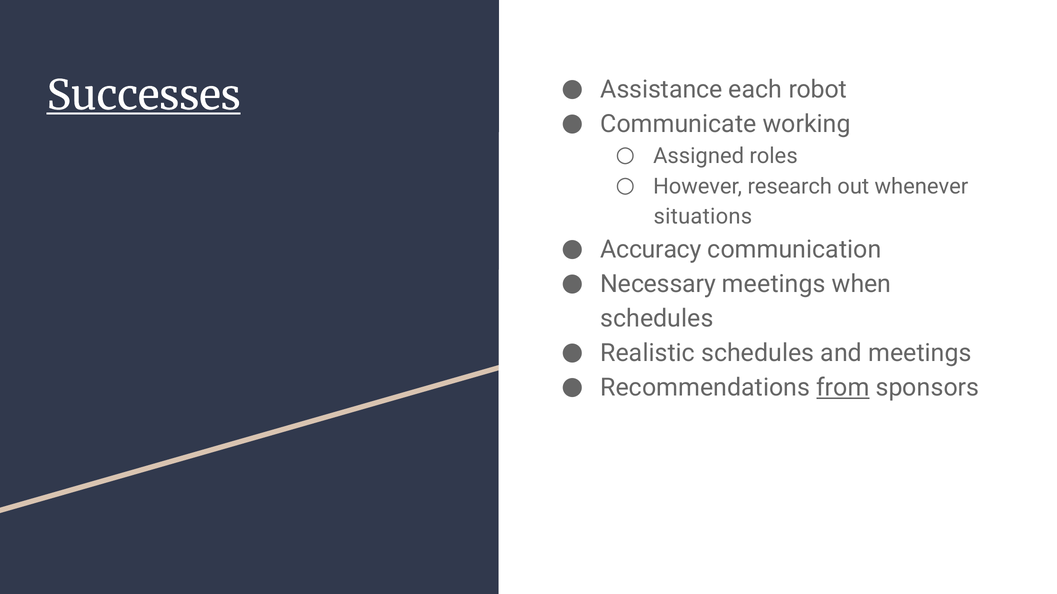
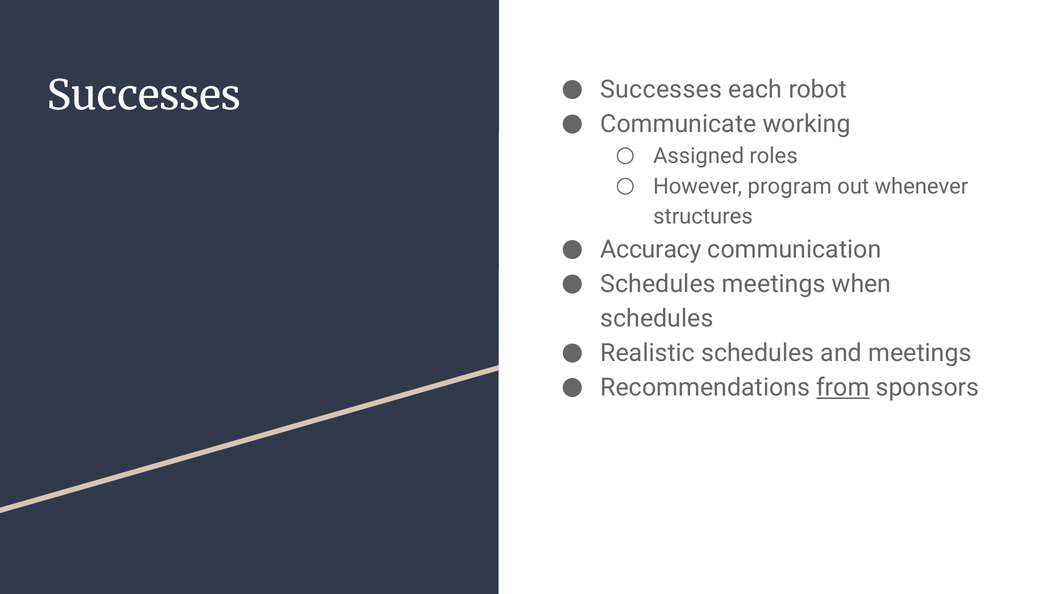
Successes underline: present -> none (144, 96)
Assistance: Assistance -> Successes (661, 90)
research: research -> program (790, 187)
situations: situations -> structures (703, 217)
Necessary: Necessary -> Schedules (658, 284)
